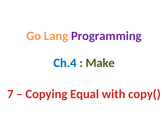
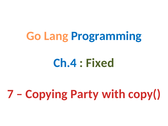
Programming colour: purple -> blue (106, 36)
Make: Make -> Fixed (100, 63)
Equal: Equal -> Party (85, 94)
